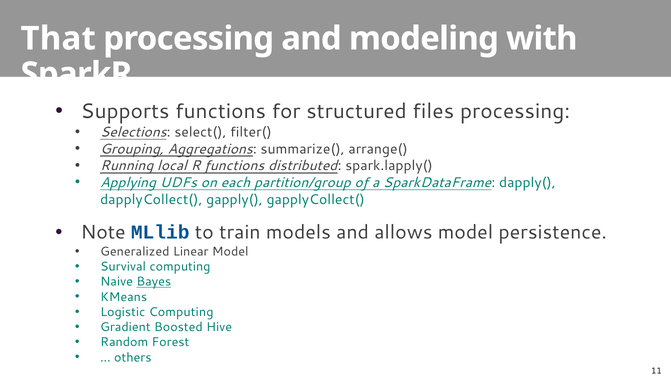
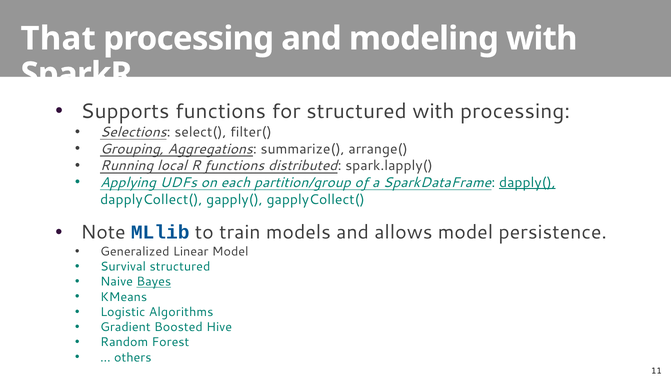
structured files: files -> with (433, 111)
dapply( underline: none -> present (527, 182)
Survival computing: computing -> structured (180, 266)
Logistic Computing: Computing -> Algorithms (181, 312)
